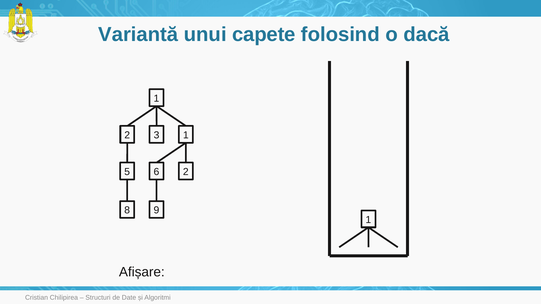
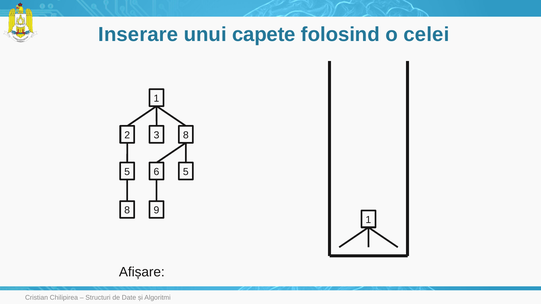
Variantă: Variantă -> Inserare (138, 34)
dacă: dacă -> celei (426, 34)
3 1: 1 -> 8 (186, 135)
6 2: 2 -> 5 (186, 172)
